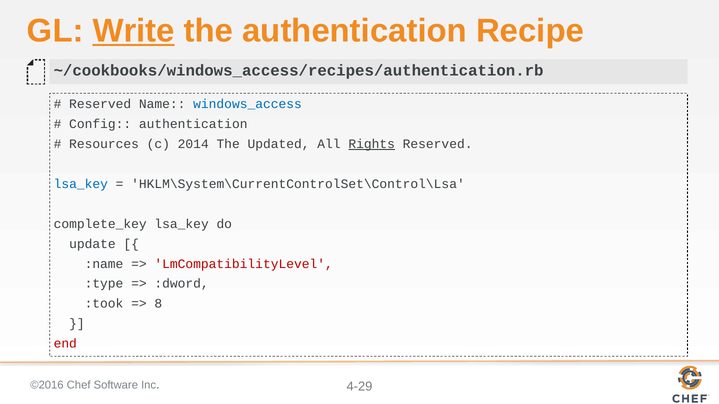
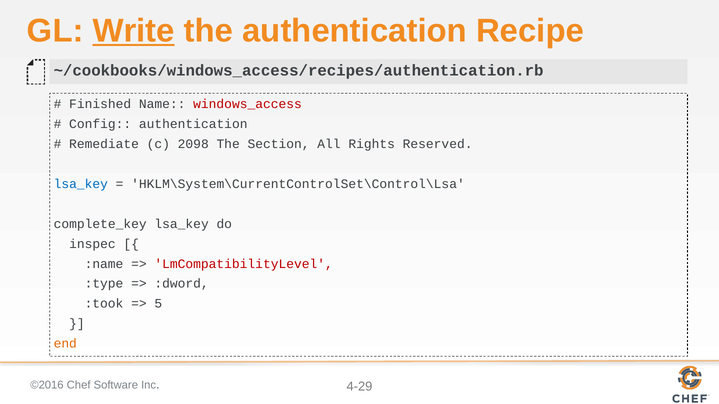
Reserved: Reserved -> Finished (100, 104)
windows_access colour: blue -> red (248, 104)
Resources: Resources -> Remediate (104, 144)
2014: 2014 -> 2098 (193, 144)
Updated: Updated -> Section (279, 144)
Rights underline: present -> none (372, 144)
update: update -> inspec (92, 244)
8: 8 -> 5 (158, 304)
end colour: red -> orange (65, 344)
